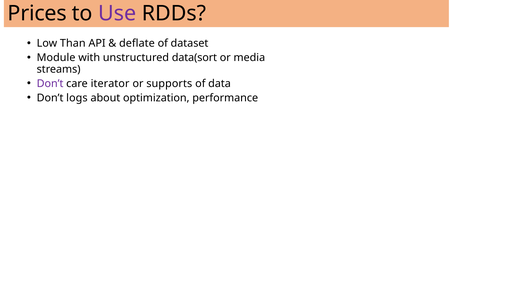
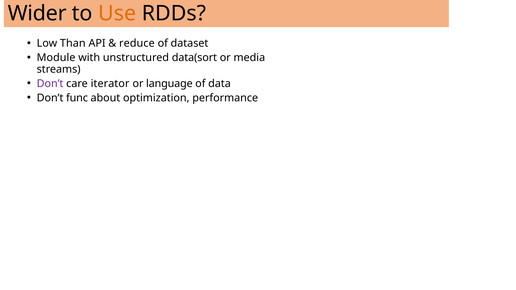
Prices: Prices -> Wider (37, 13)
Use colour: purple -> orange (117, 13)
deflate: deflate -> reduce (137, 43)
supports: supports -> language (169, 84)
logs: logs -> func (77, 98)
